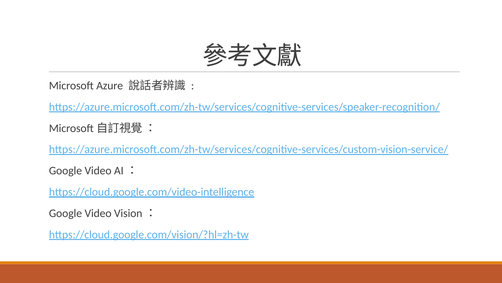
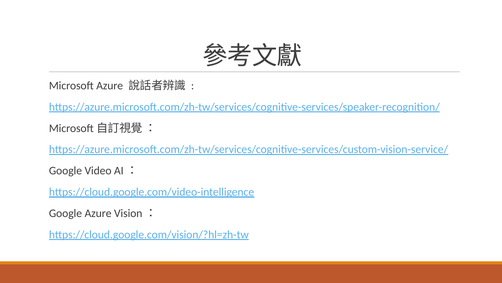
Video: Video -> Azure (98, 213)
